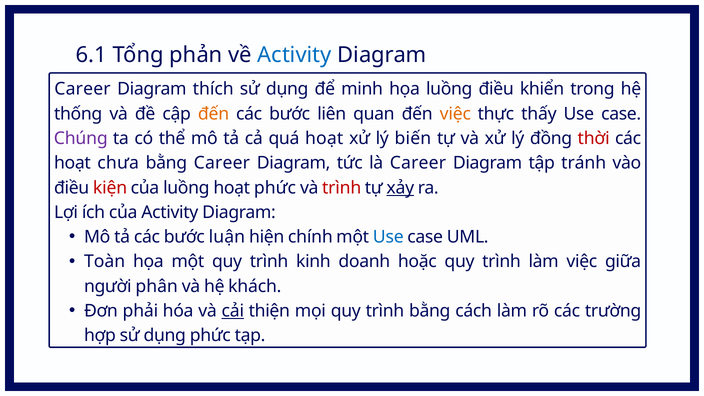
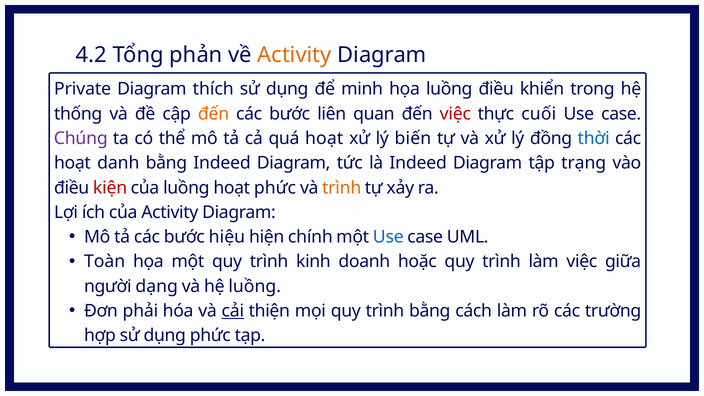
6.1: 6.1 -> 4.2 (91, 55)
Activity colour: blue -> orange (295, 55)
Career: Career -> Private (83, 89)
việc colour: orange -> red (455, 114)
thấy: thấy -> cuối (539, 114)
thời colour: red -> blue (594, 138)
chưa: chưa -> danh (118, 163)
bằng Career: Career -> Indeed (222, 163)
là Career: Career -> Indeed (418, 163)
tránh: tránh -> trạng (584, 163)
trình colour: red -> orange (342, 188)
xảy underline: present -> none (400, 188)
luận: luận -> hiệu (227, 237)
phân: phân -> dạng (157, 286)
hệ khách: khách -> luồng (255, 286)
